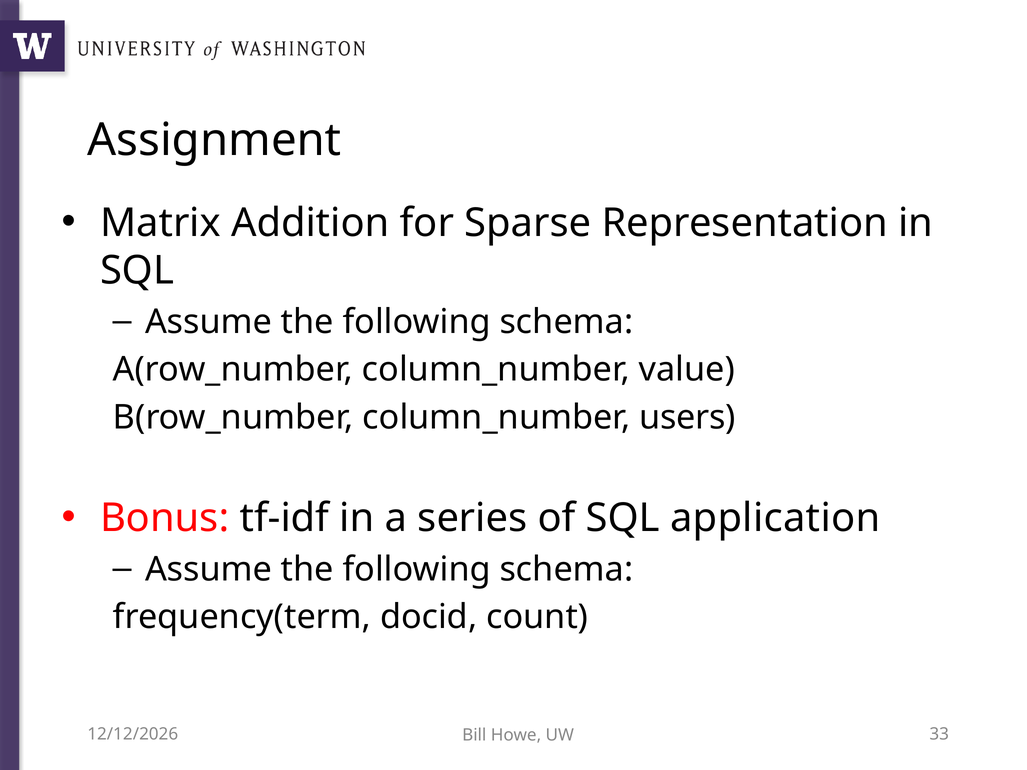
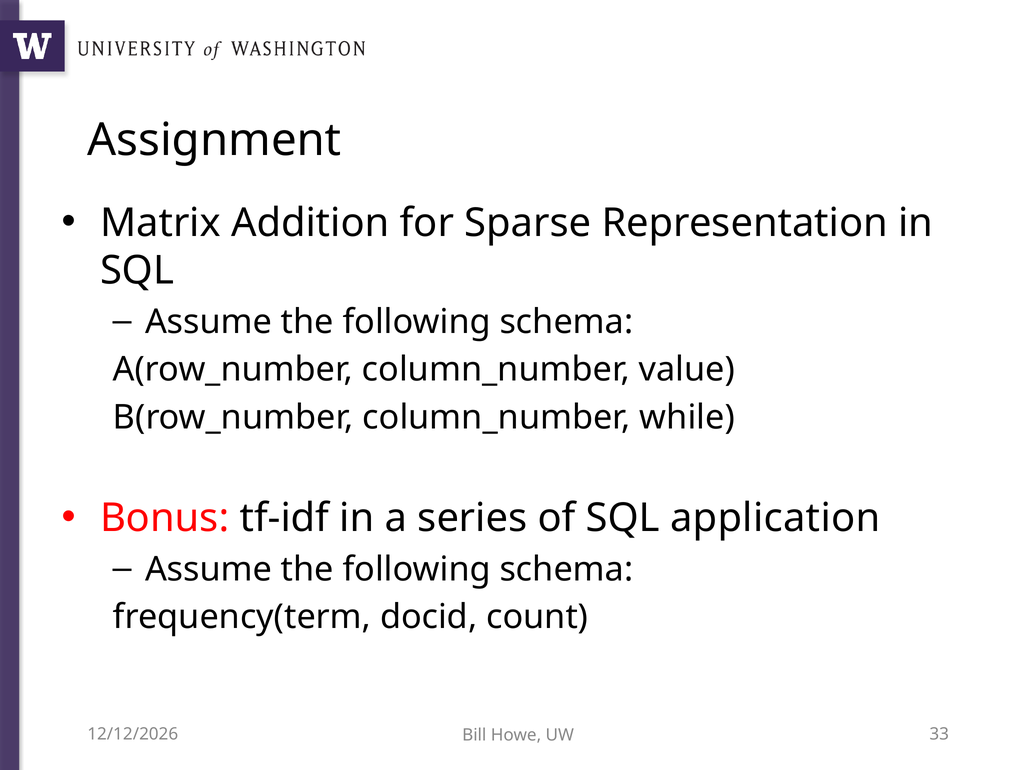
users: users -> while (687, 418)
